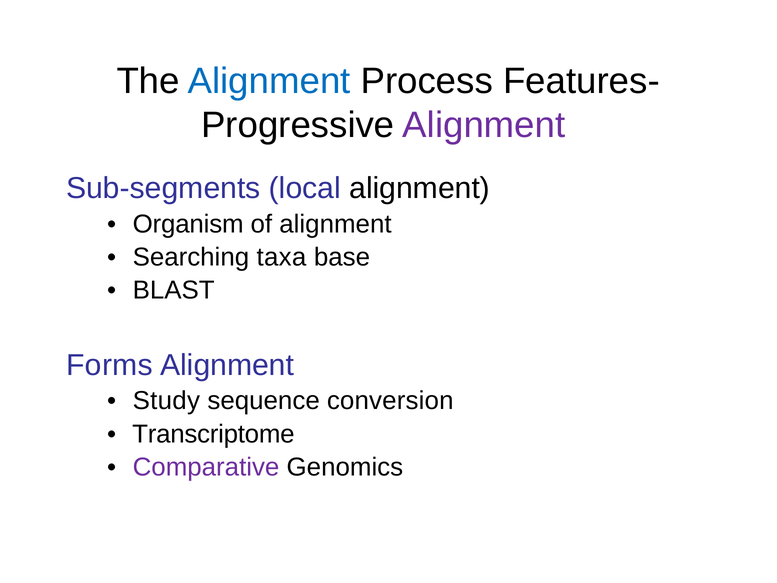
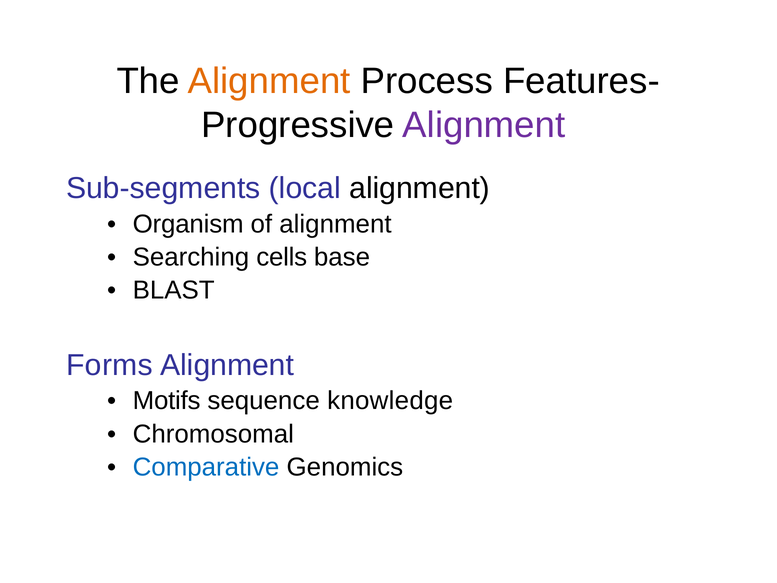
Alignment colour: blue -> orange (269, 81)
taxa: taxa -> cells (282, 257)
Study: Study -> Motifs (167, 401)
conversion: conversion -> knowledge (390, 401)
Transcriptome: Transcriptome -> Chromosomal (213, 434)
Comparative colour: purple -> blue (206, 467)
